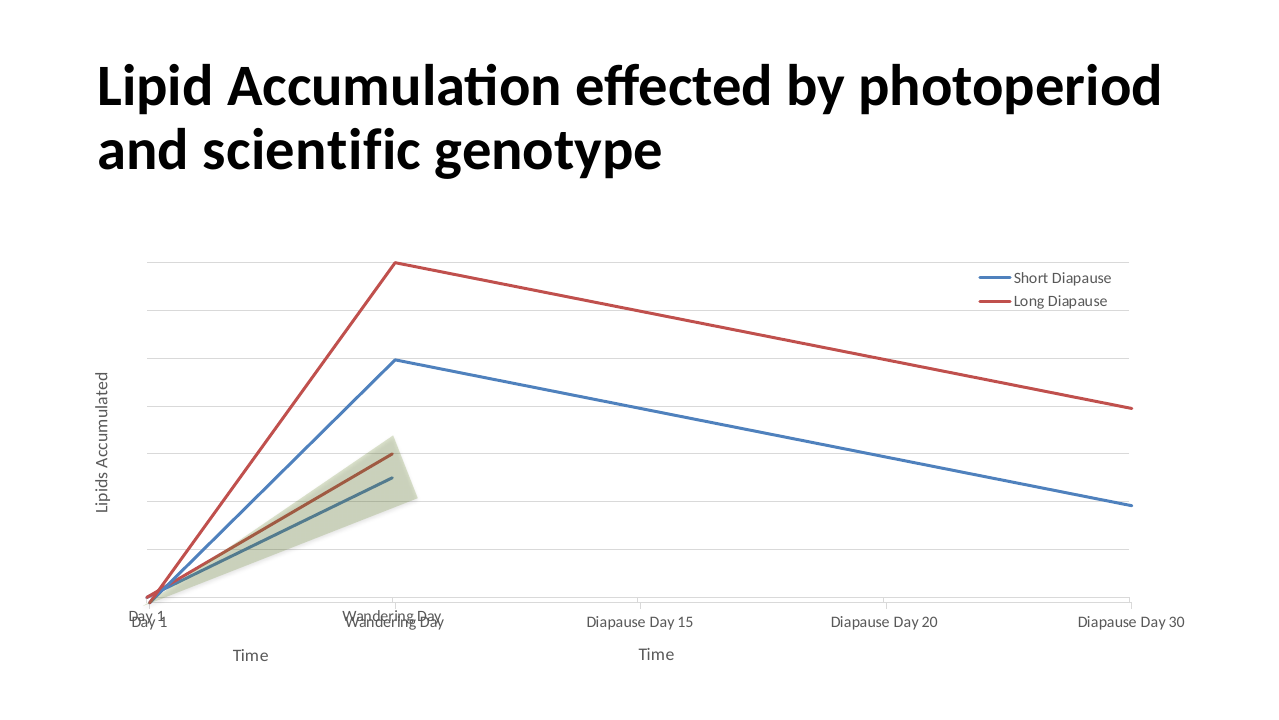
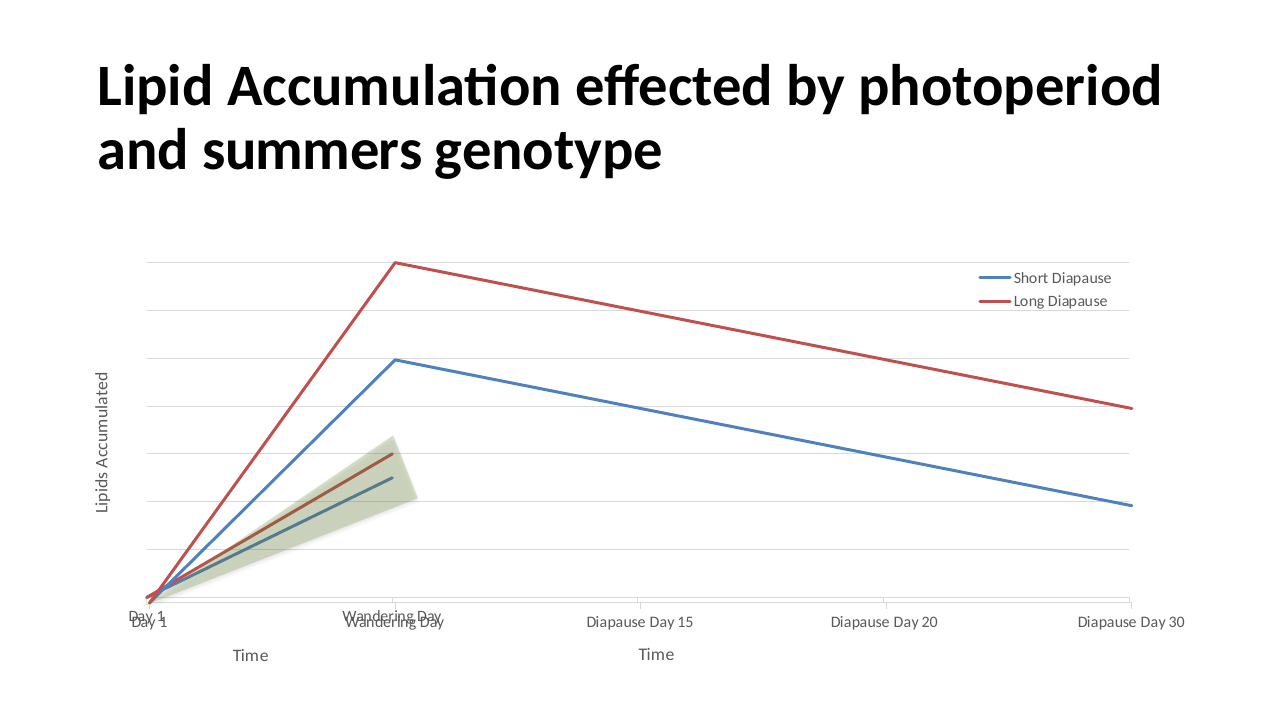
scientific: scientific -> summers (312, 150)
